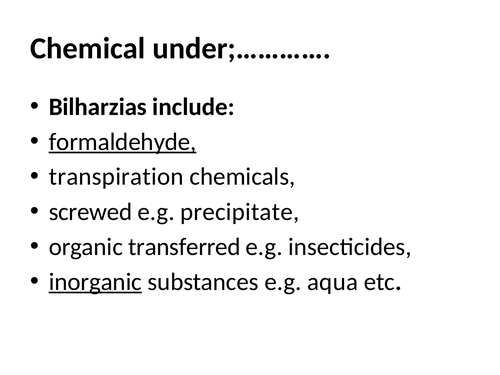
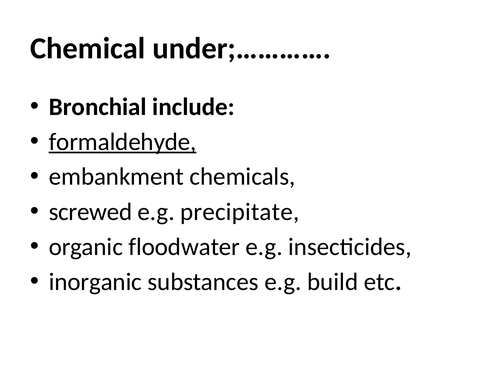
Bilharzias: Bilharzias -> Bronchial (98, 107)
transpiration: transpiration -> embankment (116, 177)
transferred: transferred -> floodwater (184, 247)
inorganic underline: present -> none (95, 282)
aqua: aqua -> build (333, 282)
